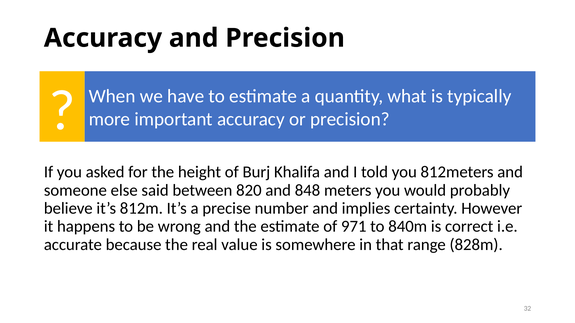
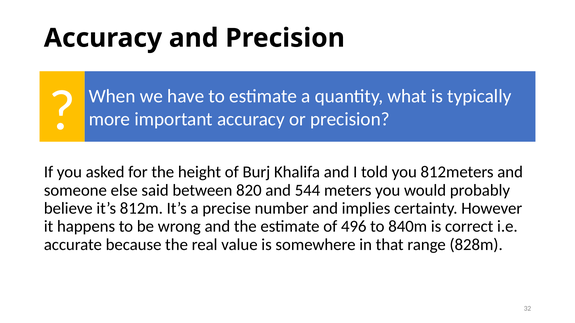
848: 848 -> 544 (307, 190)
971: 971 -> 496 (354, 227)
